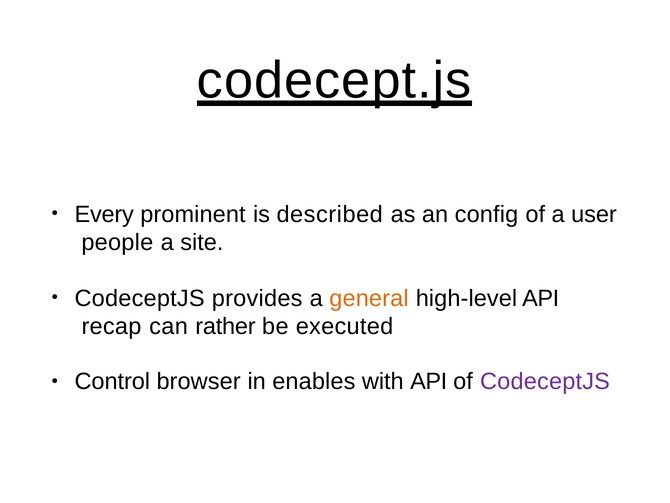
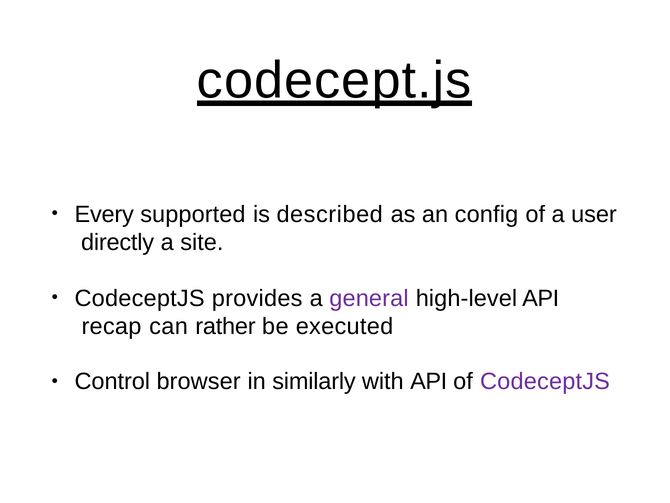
prominent: prominent -> supported (193, 214)
people: people -> directly (118, 242)
general colour: orange -> purple (369, 298)
enables: enables -> similarly (314, 381)
